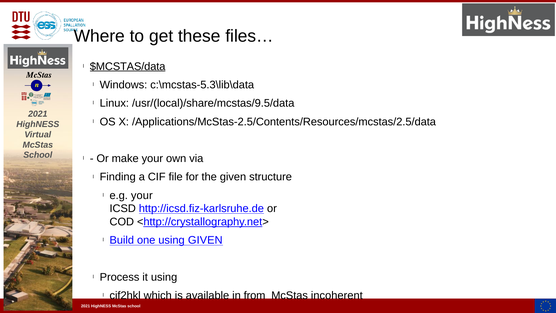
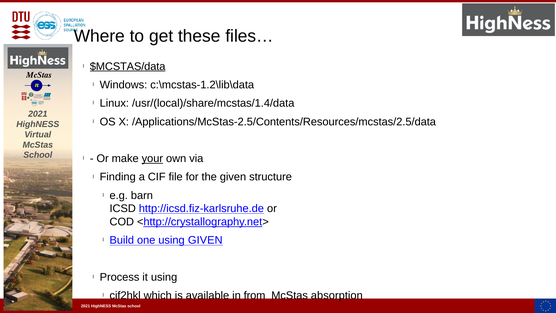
c:\mcstas-5.3\lib\data: c:\mcstas-5.3\lib\data -> c:\mcstas-1.2\lib\data (202, 85)
/usr/(local)/share/mcstas/9.5/data: /usr/(local)/share/mcstas/9.5/data -> /usr/(local)/share/mcstas/1.4/data (213, 103)
your underline: none -> present (152, 159)
e.g your: your -> barn (142, 196)
incoherent: incoherent -> absorption (337, 296)
